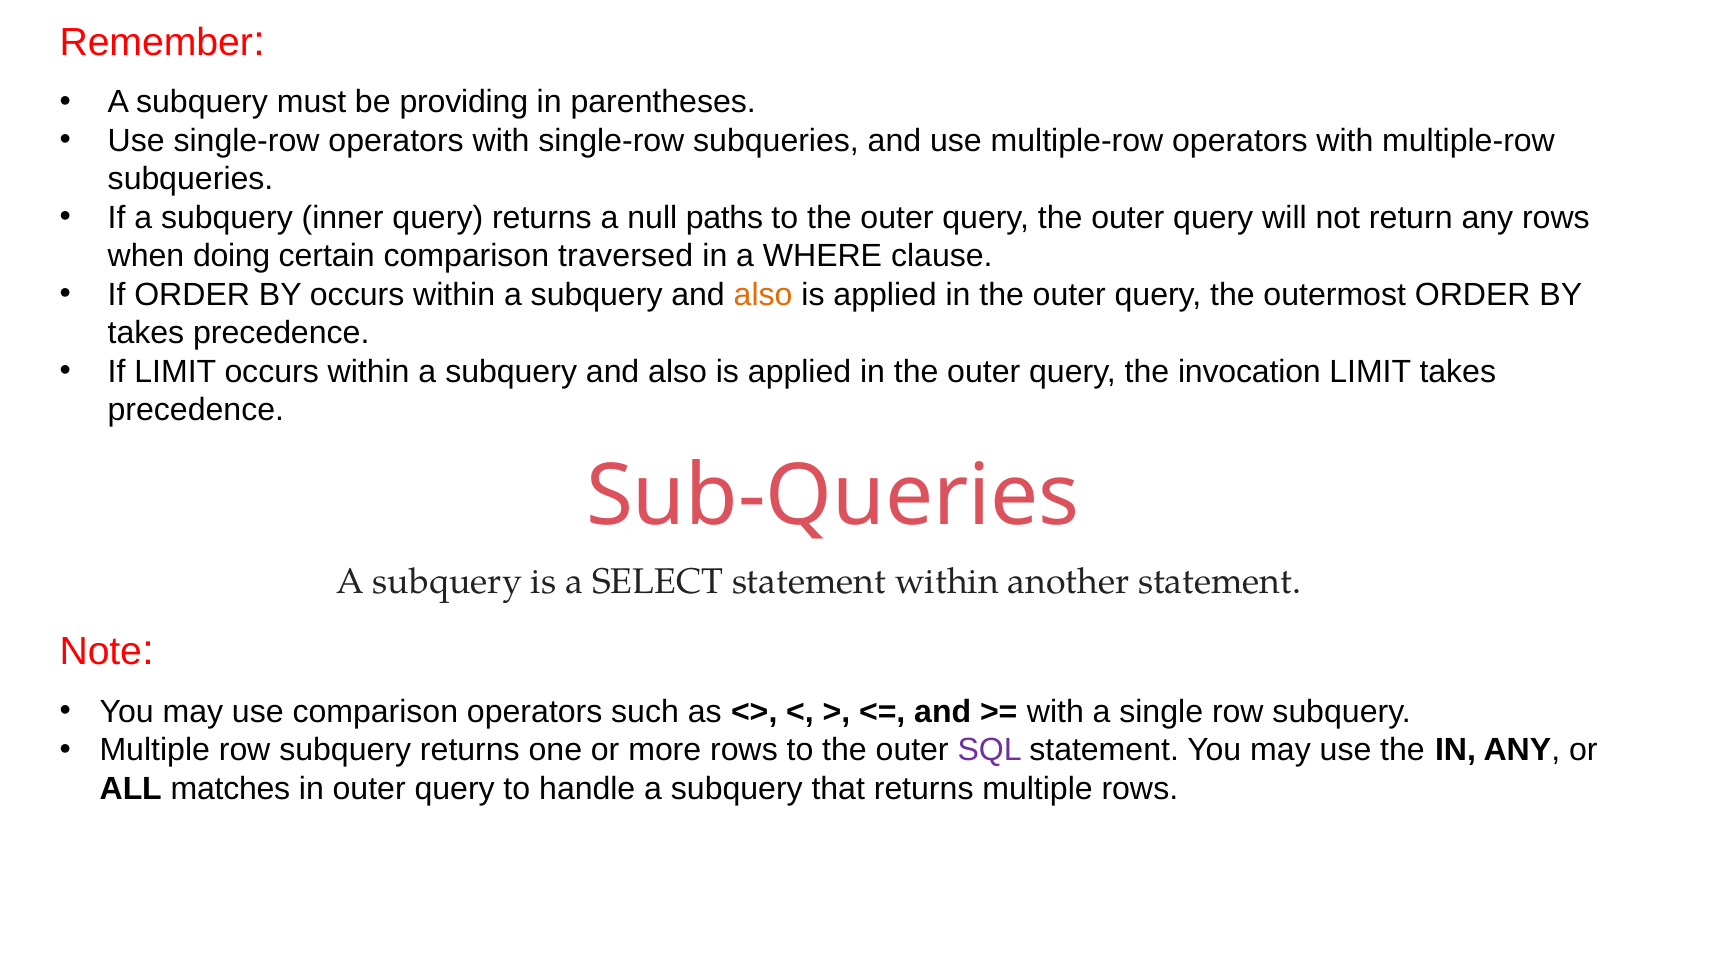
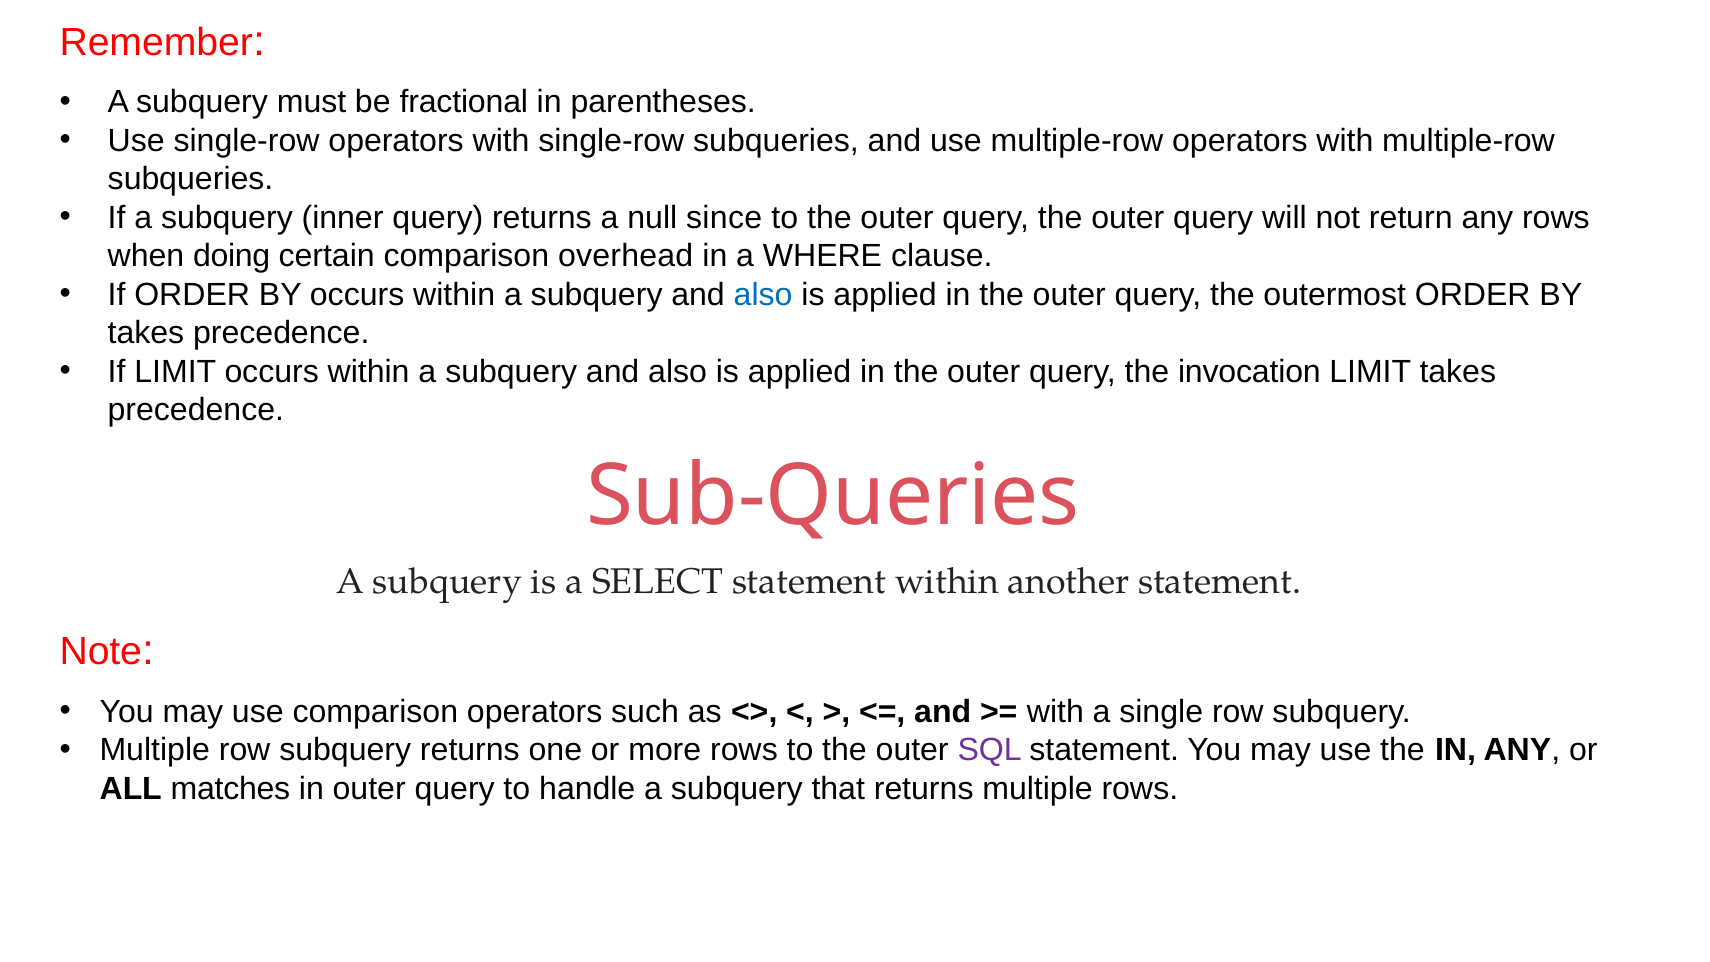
providing: providing -> fractional (464, 102)
paths: paths -> since (724, 218)
traversed: traversed -> overhead (626, 256)
also colour: orange -> blue (763, 295)
